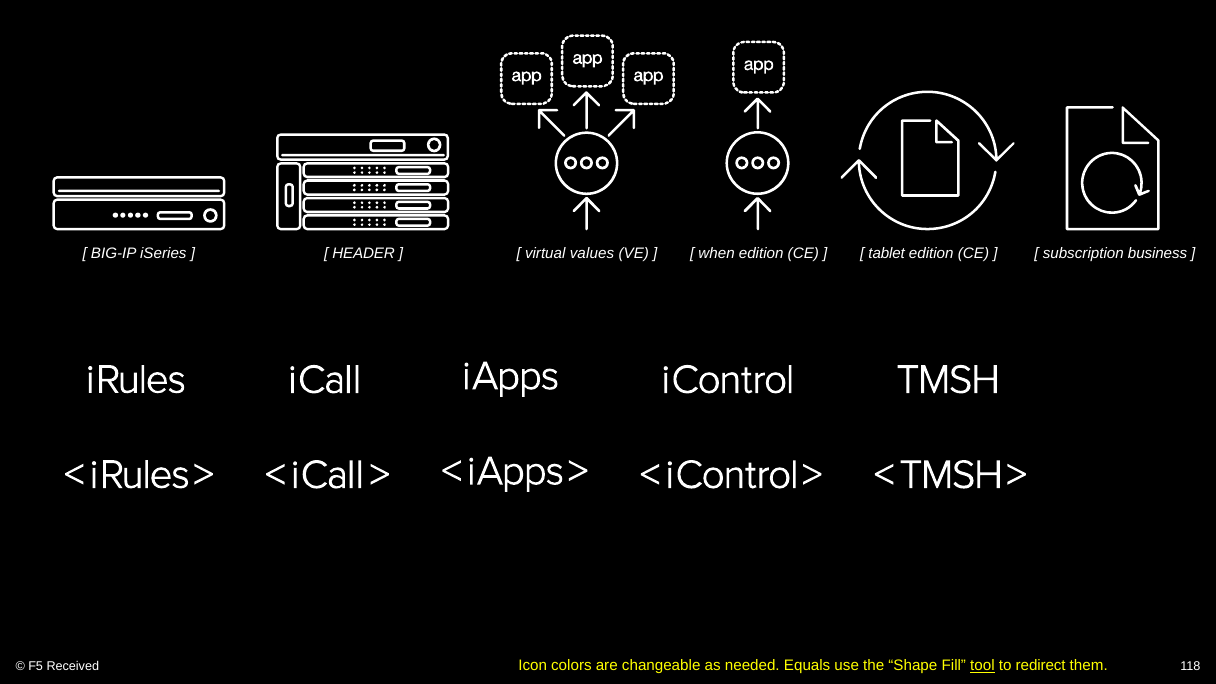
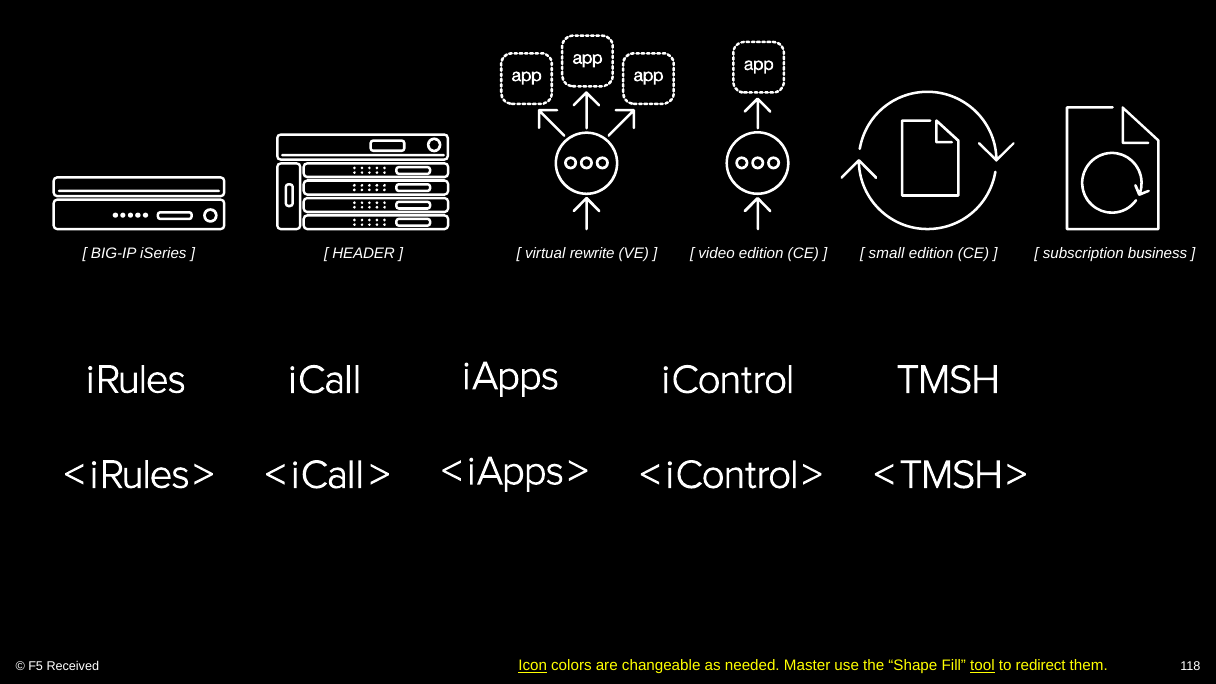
values: values -> rewrite (592, 254)
when: when -> video (717, 254)
tablet: tablet -> small (887, 254)
Icon underline: none -> present (533, 666)
Equals: Equals -> Master (807, 666)
